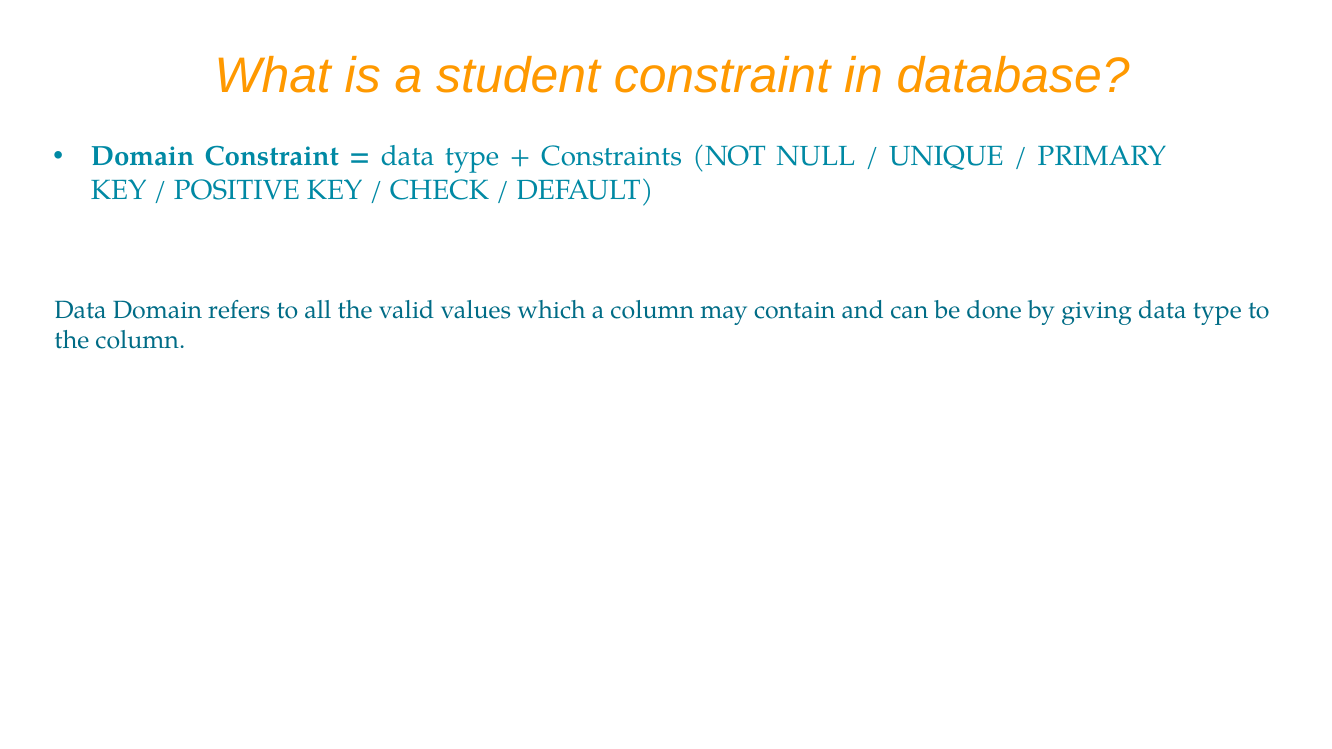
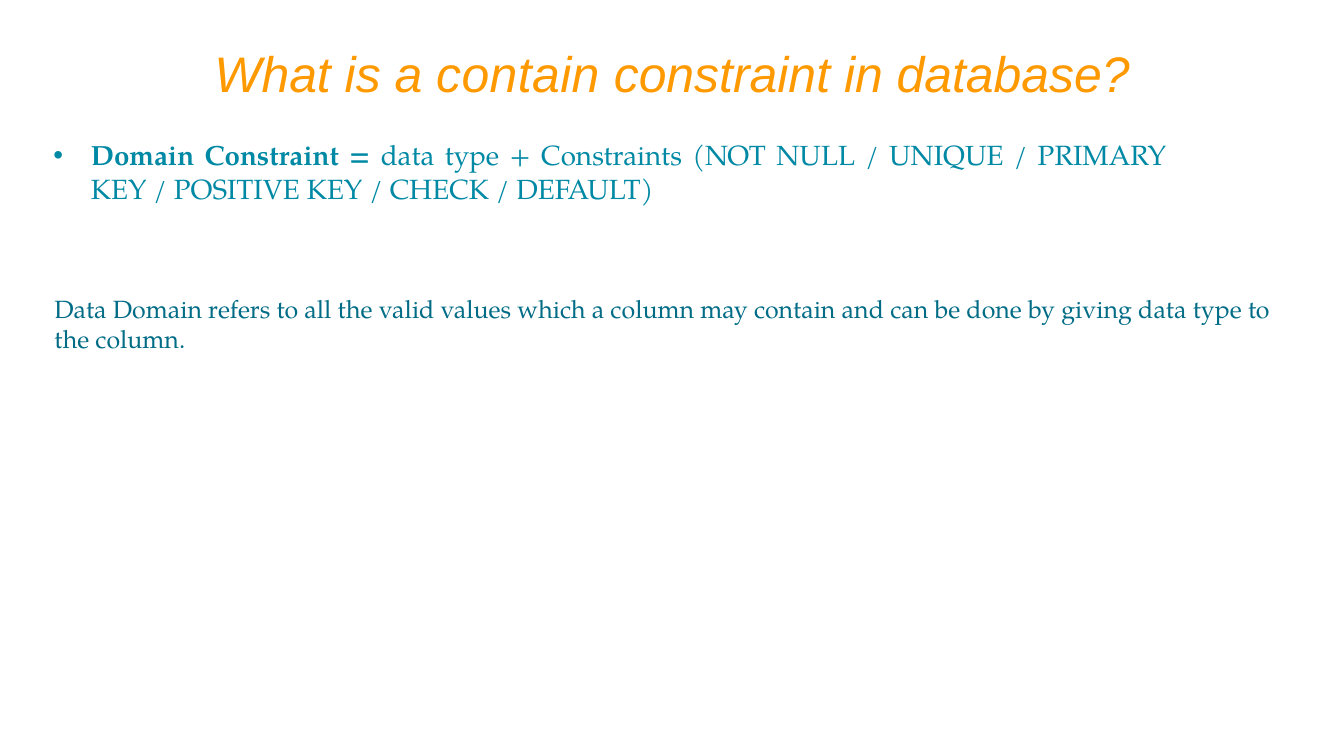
a student: student -> contain (518, 76)
